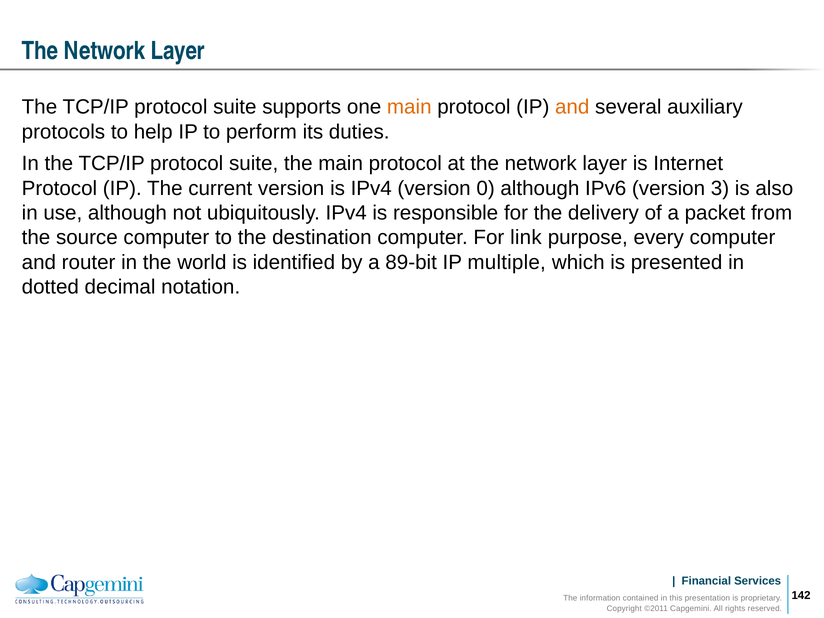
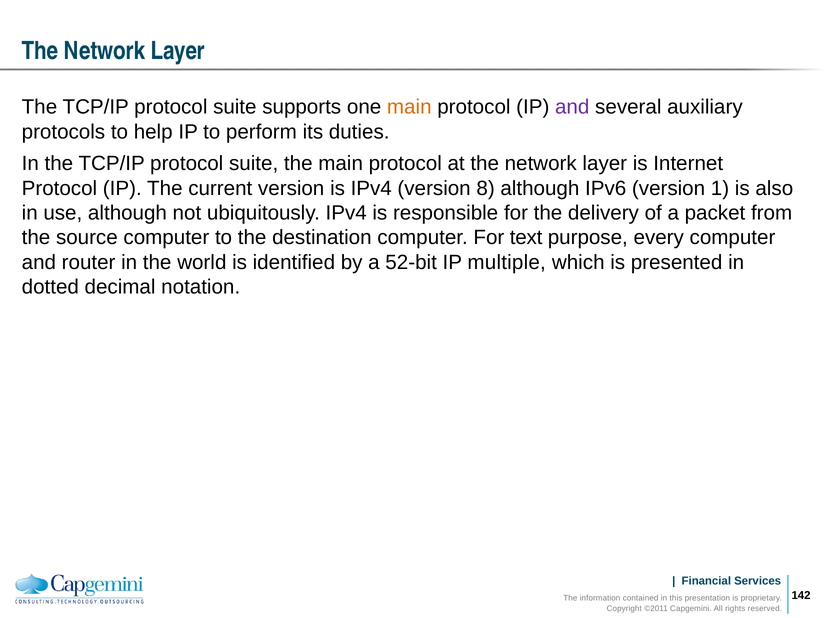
and colour: orange -> purple (572, 107)
0: 0 -> 8 (486, 188)
3: 3 -> 1 (720, 188)
link: link -> text (526, 238)
89-bit: 89-bit -> 52-bit (411, 262)
